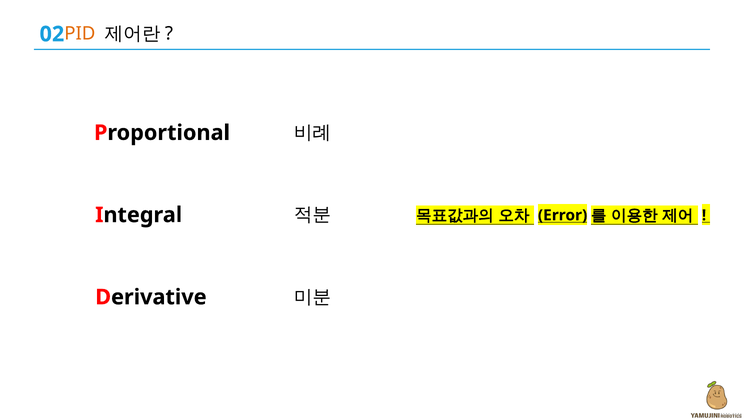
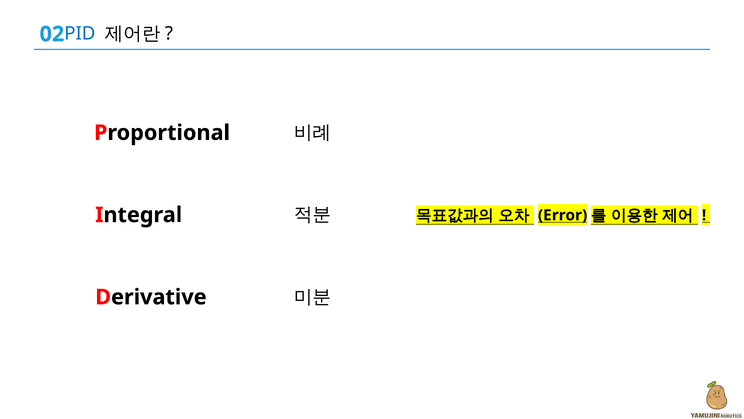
PID colour: orange -> blue (80, 34)
